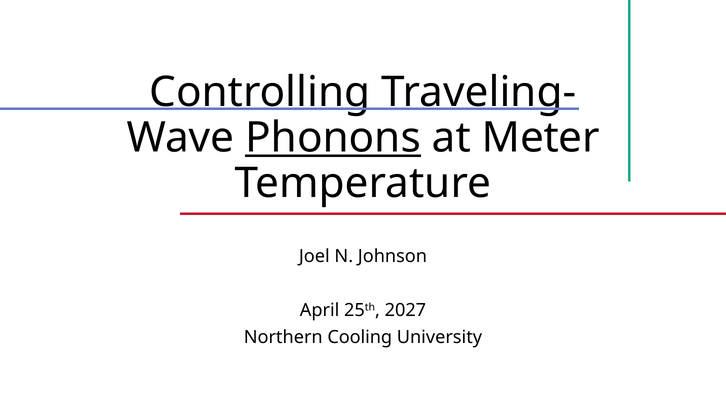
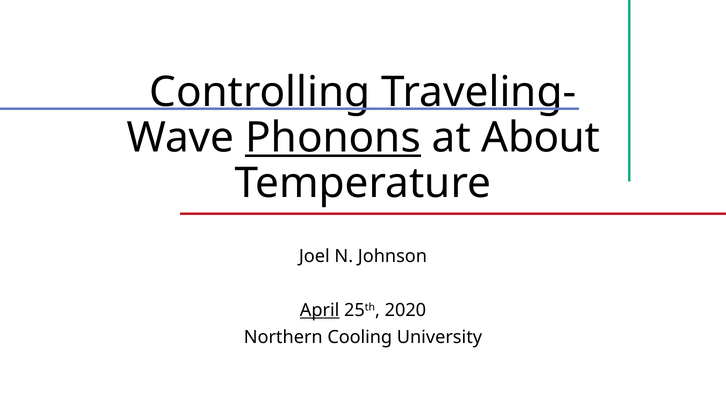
Meter: Meter -> About (541, 138)
April underline: none -> present (320, 311)
2027: 2027 -> 2020 (405, 311)
